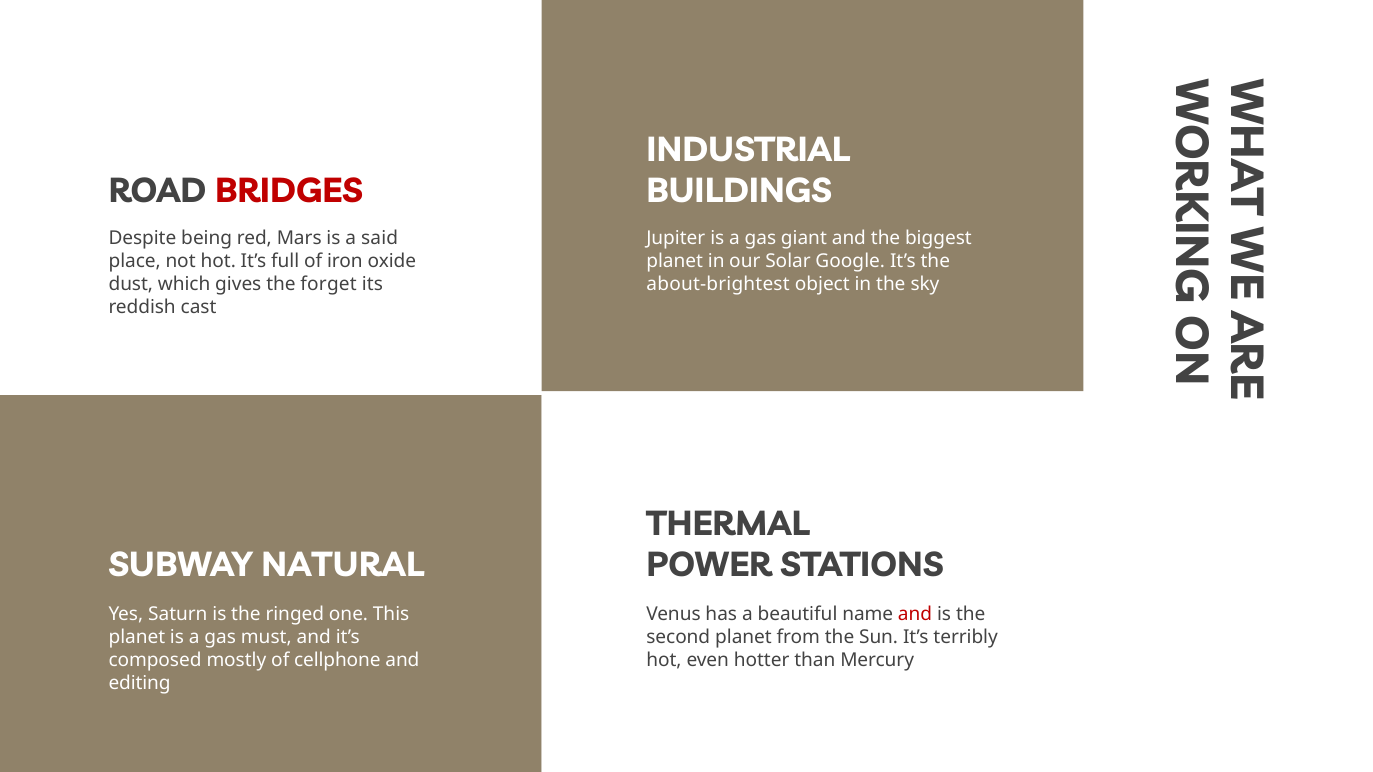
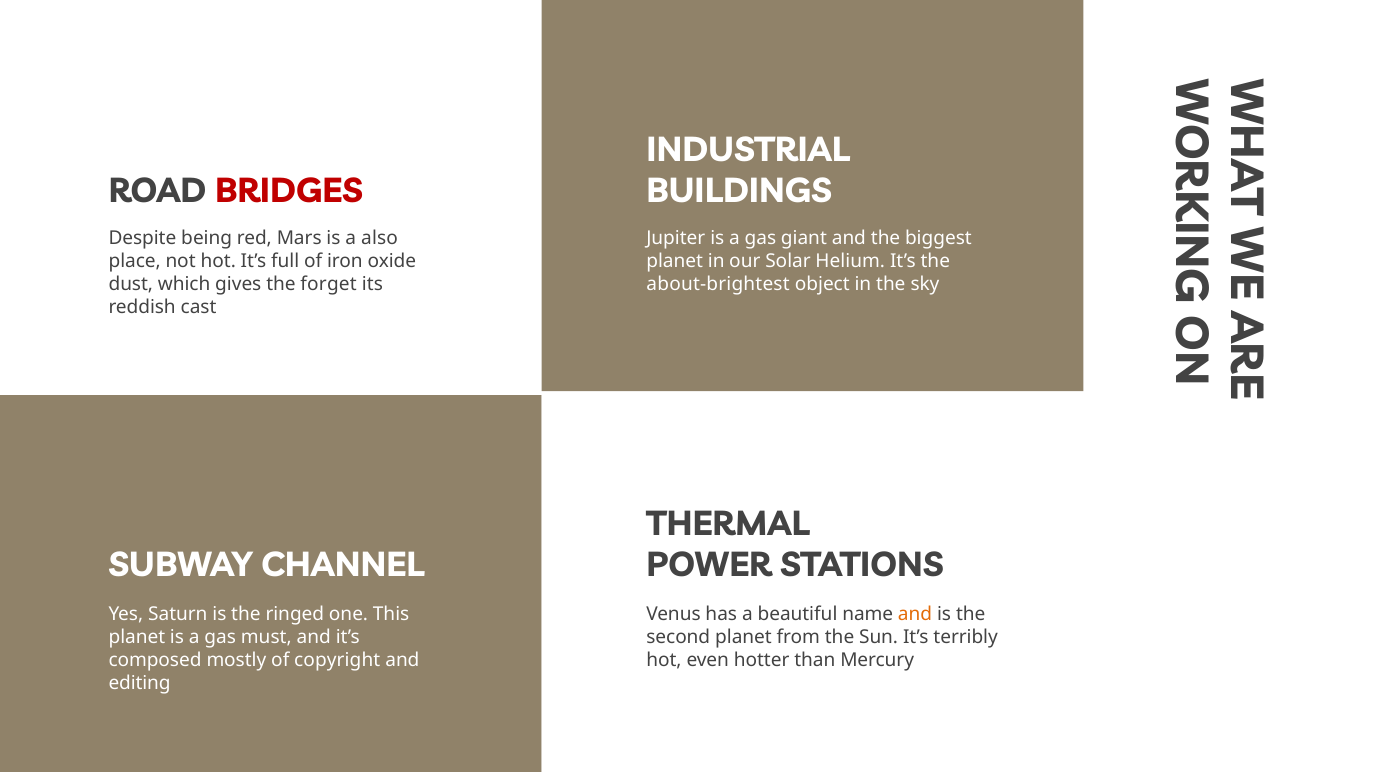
said: said -> also (380, 238)
Google: Google -> Helium (850, 261)
NATURAL: NATURAL -> CHANNEL (343, 565)
and colour: red -> orange (915, 614)
cellphone: cellphone -> copyright (337, 660)
